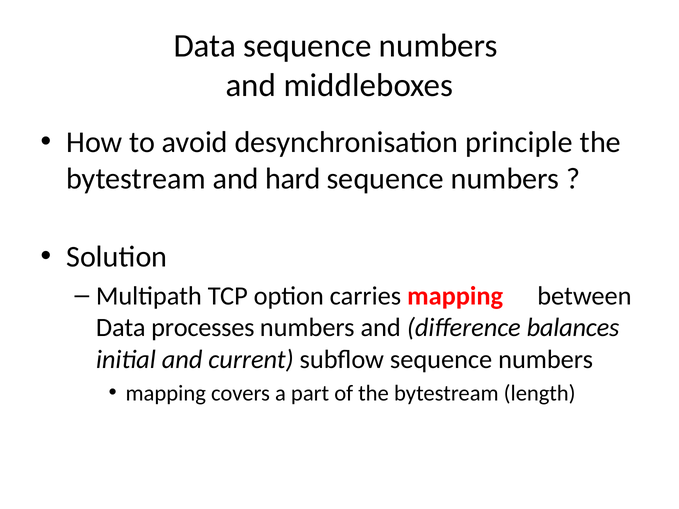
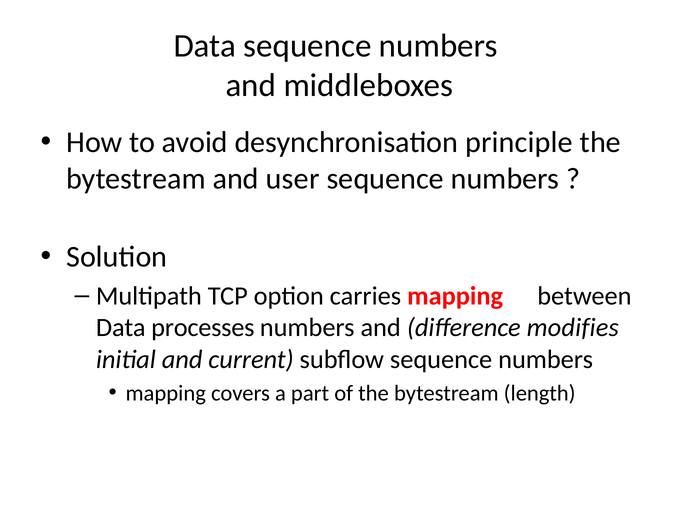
hard: hard -> user (293, 179)
balances: balances -> modifies (573, 328)
